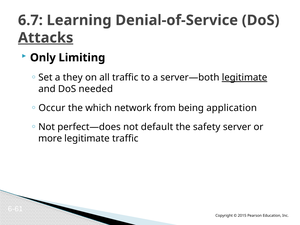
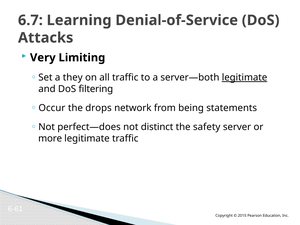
Attacks underline: present -> none (46, 38)
Only: Only -> Very (43, 58)
needed: needed -> filtering (96, 89)
which: which -> drops (99, 108)
application: application -> statements (232, 108)
default: default -> distinct (157, 127)
